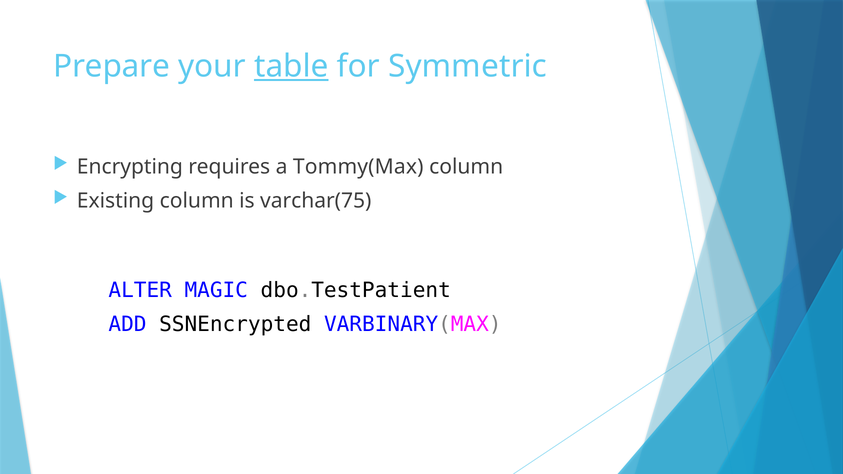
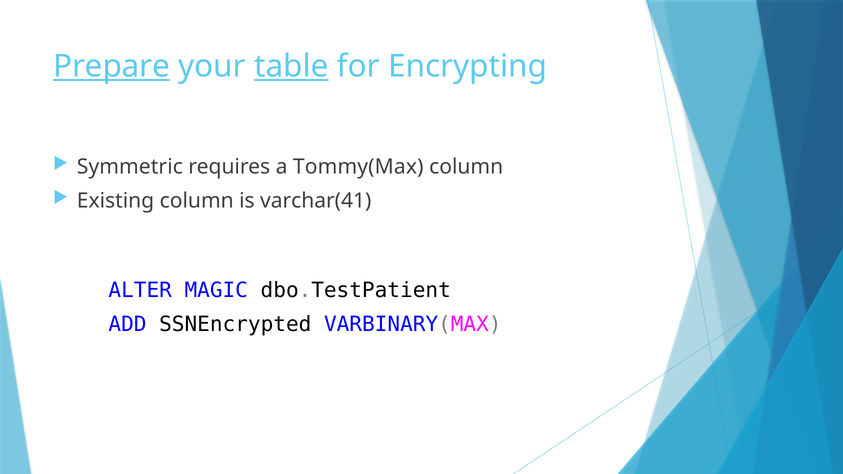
Prepare underline: none -> present (112, 66)
Symmetric: Symmetric -> Encrypting (468, 66)
Encrypting: Encrypting -> Symmetric (130, 167)
varchar(75: varchar(75 -> varchar(41 (316, 201)
